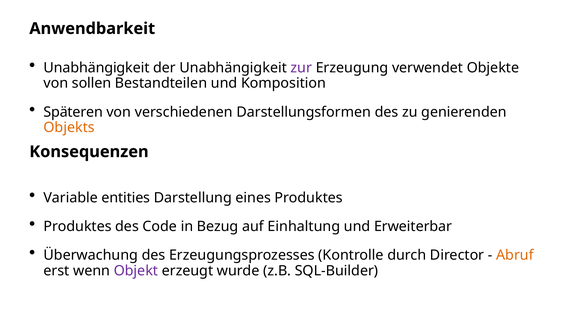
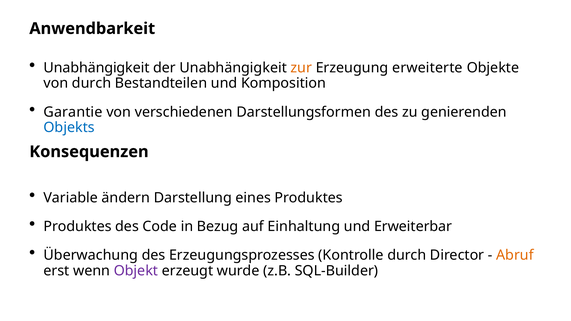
zur colour: purple -> orange (301, 68)
verwendet: verwendet -> erweiterte (427, 68)
von sollen: sollen -> durch (92, 83)
Späteren: Späteren -> Garantie (73, 112)
Objekts colour: orange -> blue (69, 128)
entities: entities -> ändern (126, 198)
